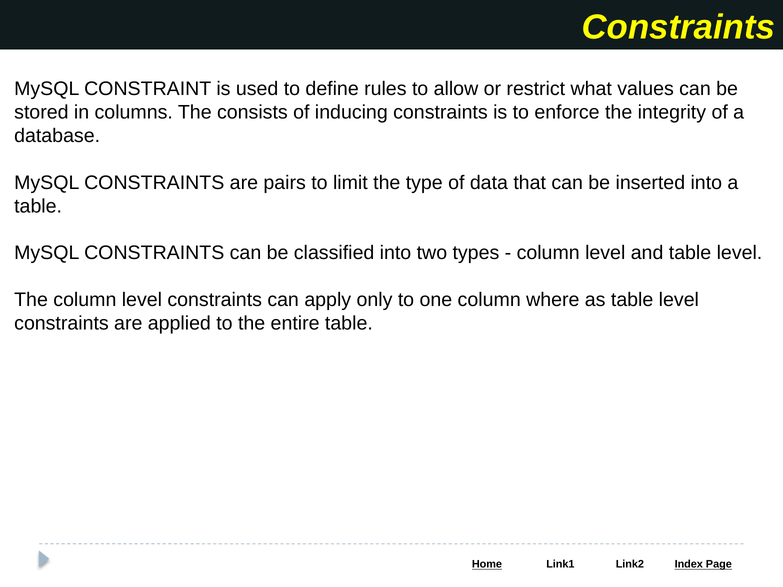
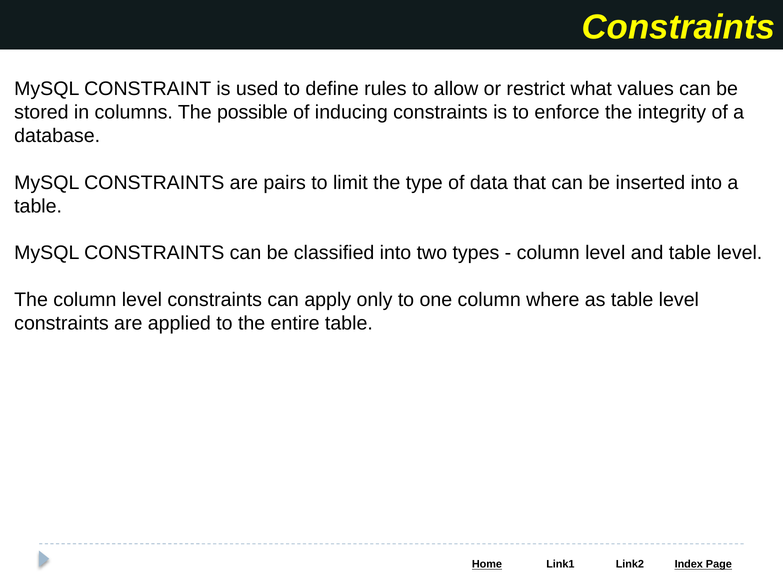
consists: consists -> possible (252, 112)
